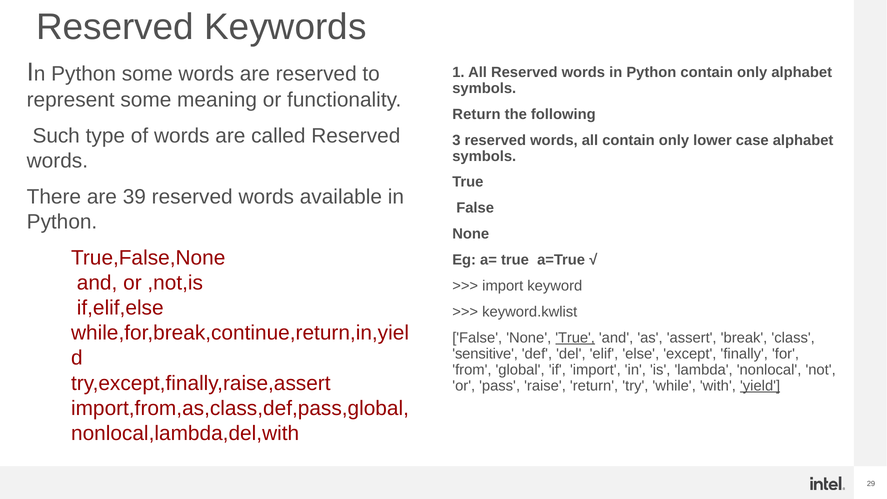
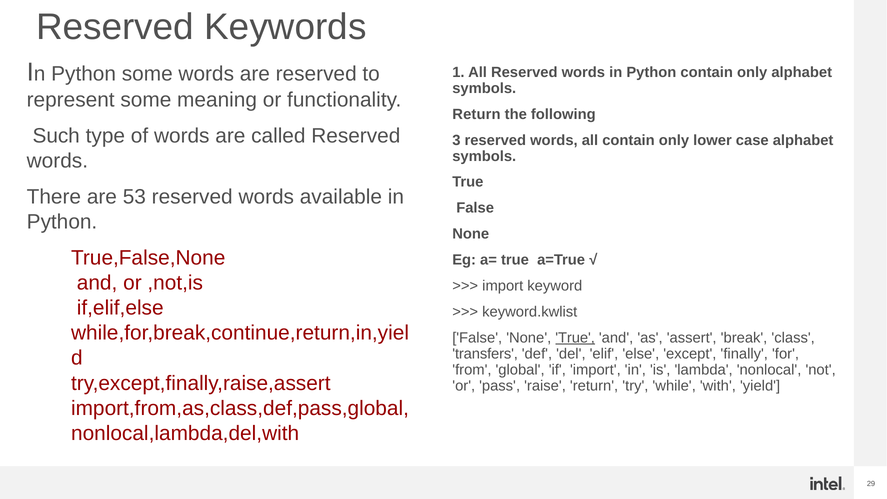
39: 39 -> 53 (134, 197)
sensitive: sensitive -> transfers (485, 354)
yield underline: present -> none (760, 386)
